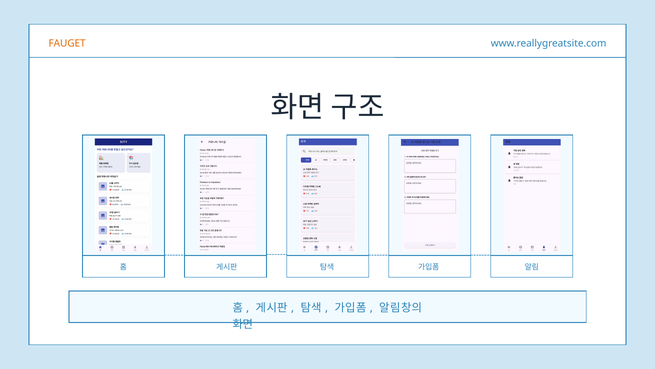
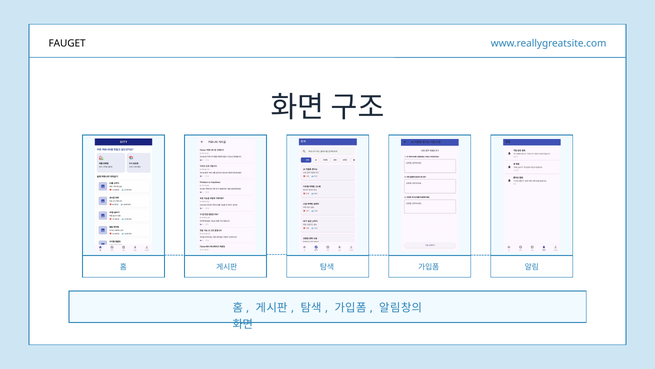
FAUGET colour: orange -> black (67, 44)
